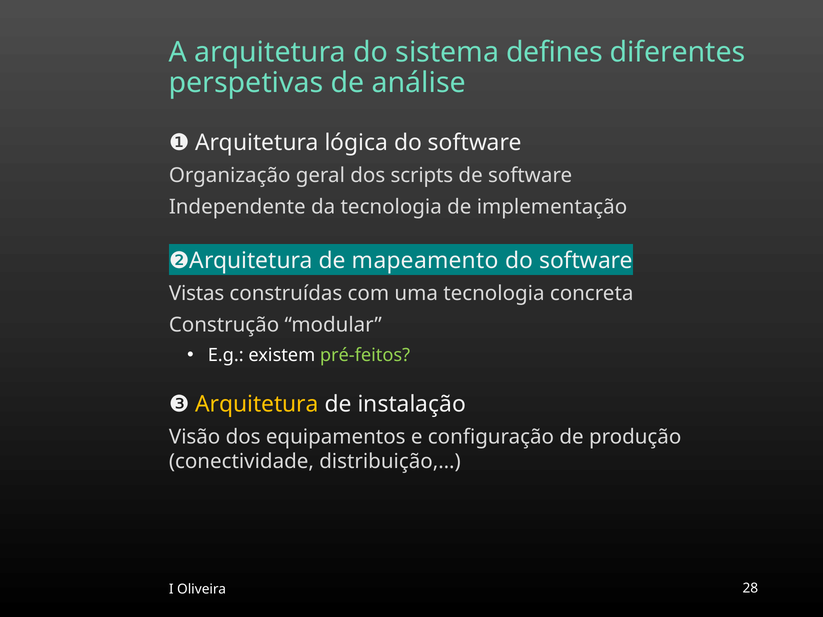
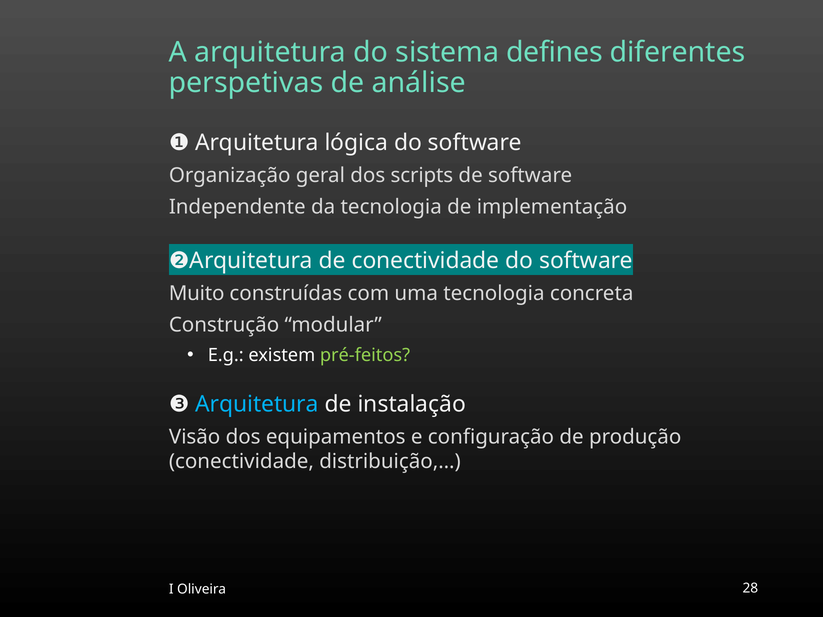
de mapeamento: mapeamento -> conectividade (425, 261)
Vistas: Vistas -> Muito (197, 294)
Arquitetura colour: yellow -> light blue (257, 404)
